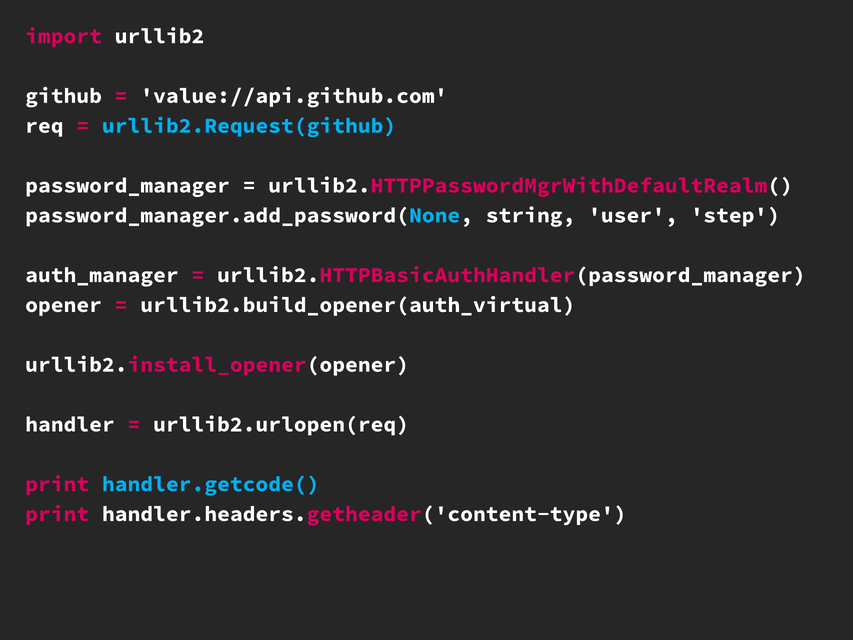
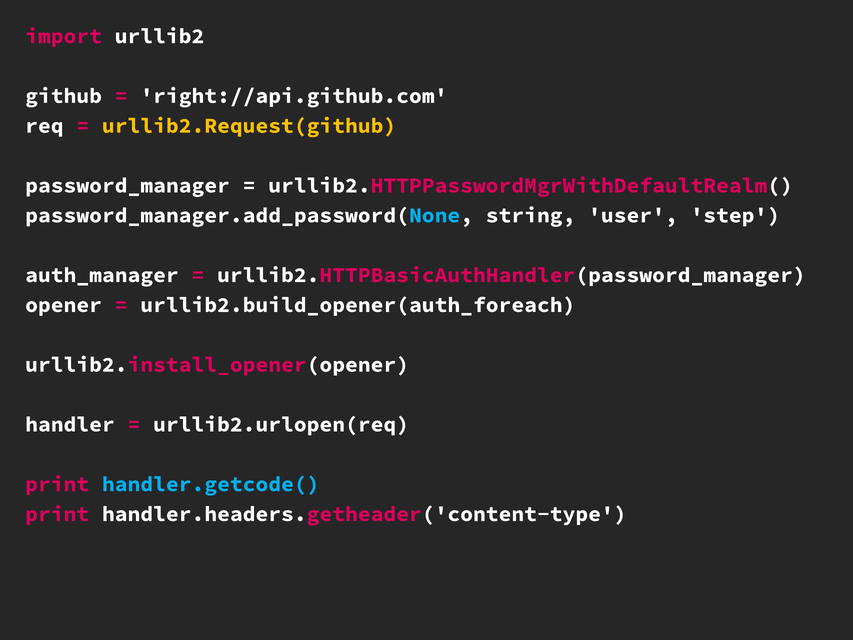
value://api.github.com: value://api.github.com -> right://api.github.com (294, 96)
urllib2.Request(github colour: light blue -> yellow (249, 126)
urllib2.build_opener(auth_virtual: urllib2.build_opener(auth_virtual -> urllib2.build_opener(auth_foreach (358, 305)
